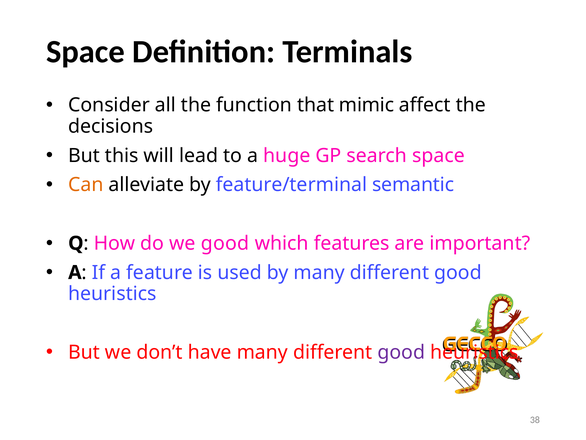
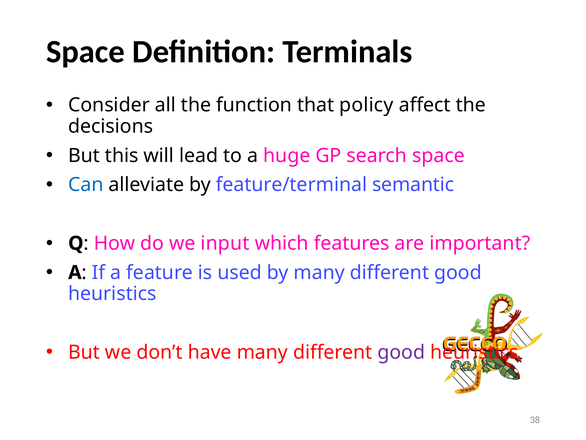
mimic: mimic -> policy (366, 105)
Can colour: orange -> blue (86, 185)
we good: good -> input (225, 243)
